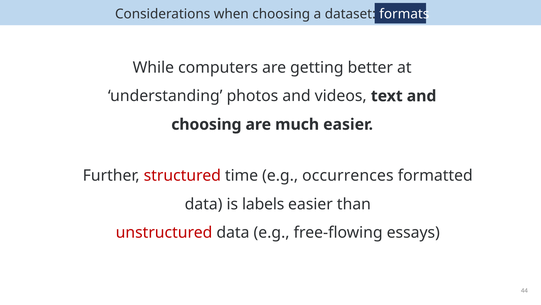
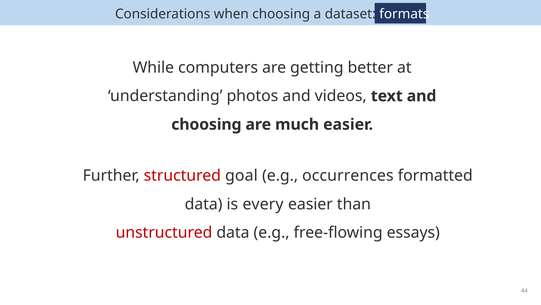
time: time -> goal (241, 175)
labels: labels -> every (263, 204)
